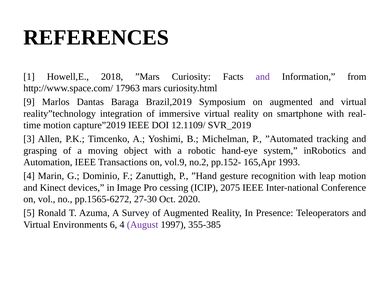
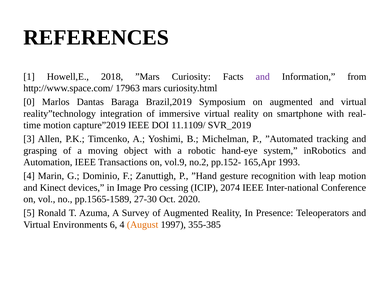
9: 9 -> 0 (29, 102)
12.1109/: 12.1109/ -> 11.1109/ (188, 125)
2075: 2075 -> 2074 (230, 188)
pp.1565-6272: pp.1565-6272 -> pp.1565-1589 (103, 200)
August colour: purple -> orange (143, 225)
